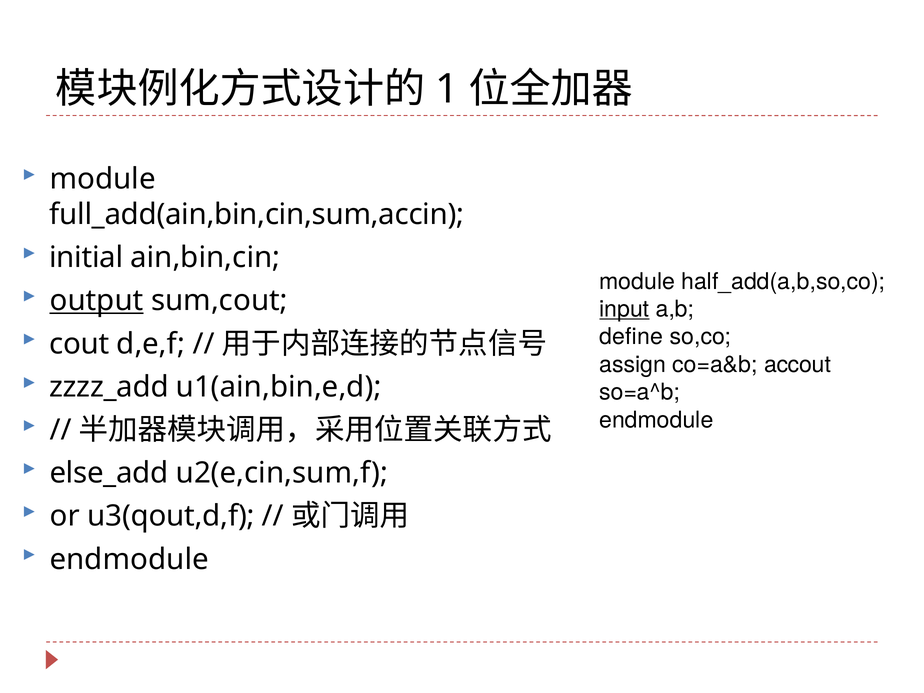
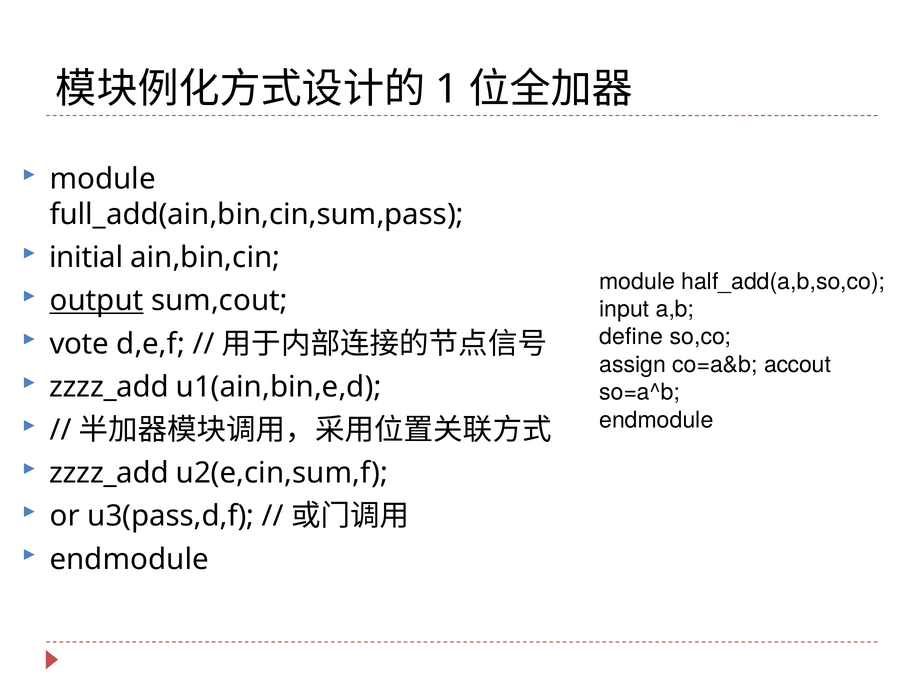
full_add(ain,bin,cin,sum,accin: full_add(ain,bin,cin,sum,accin -> full_add(ain,bin,cin,sum,pass (257, 214)
input underline: present -> none (624, 309)
cout: cout -> vote (79, 344)
else_add: else_add -> zzzz_add (109, 473)
u3(qout,d,f: u3(qout,d,f -> u3(pass,d,f (171, 516)
